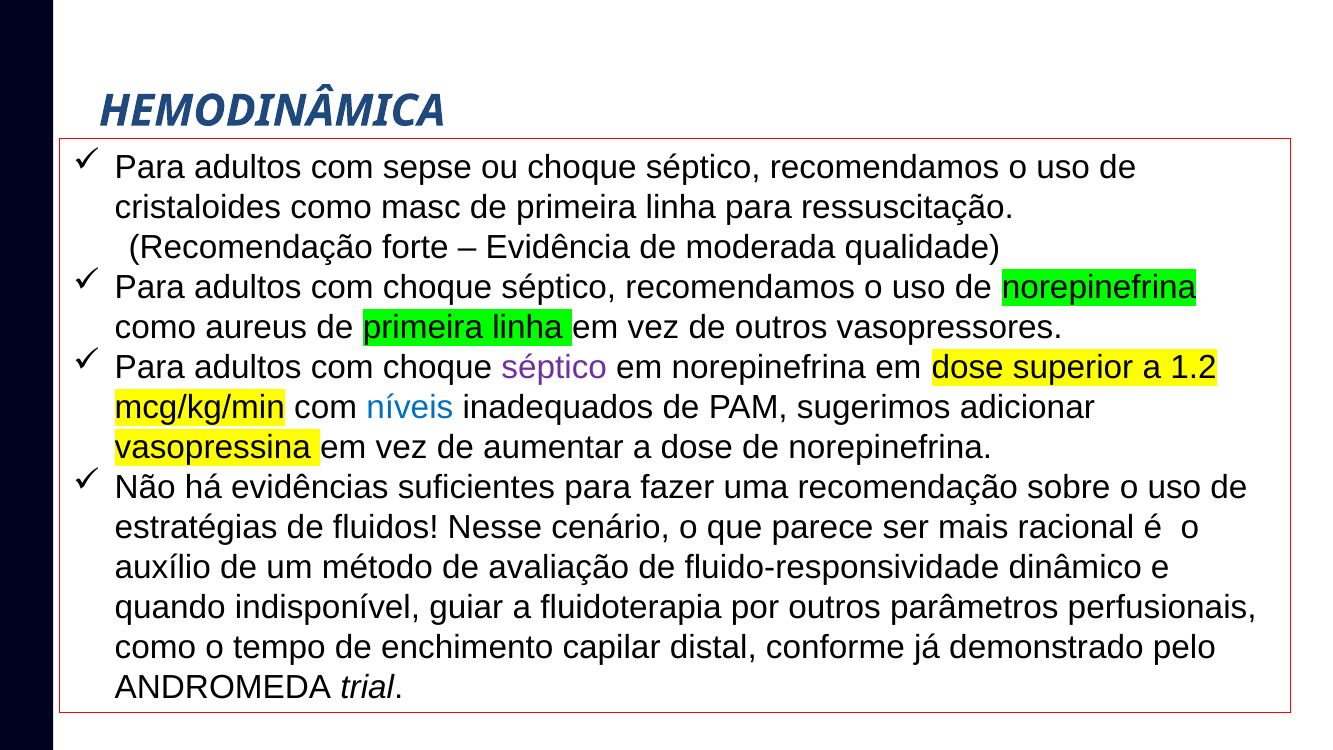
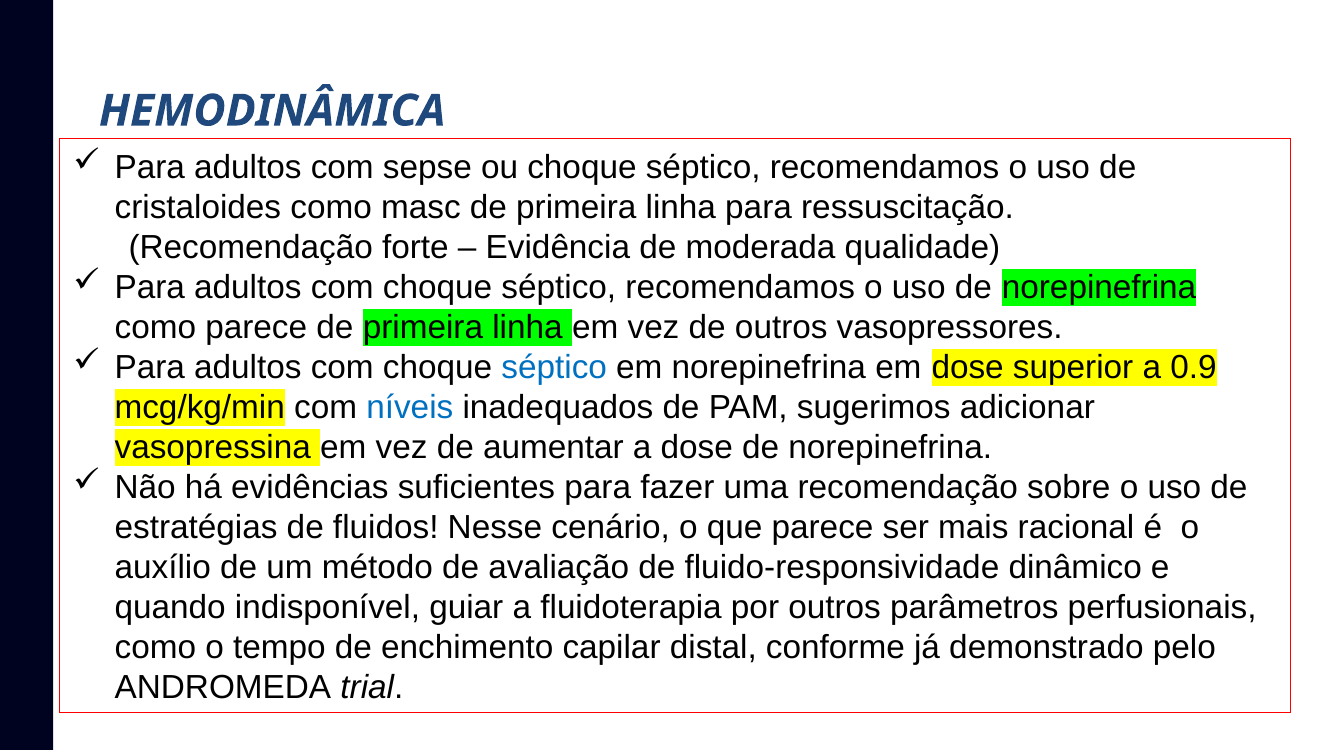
como aureus: aureus -> parece (256, 328)
séptico colour: purple -> blue (554, 368)
1.2: 1.2 -> 0.9 (1193, 368)
